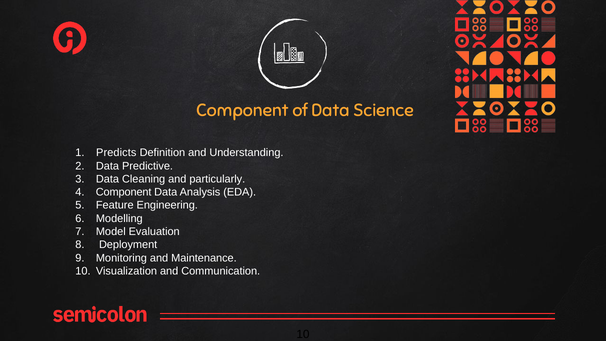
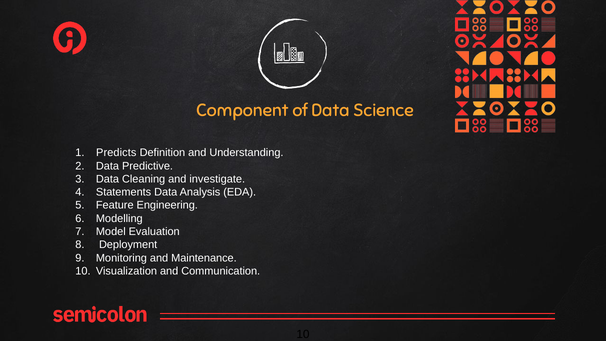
particularly: particularly -> investigate (217, 179)
Component: Component -> Statements (124, 192)
